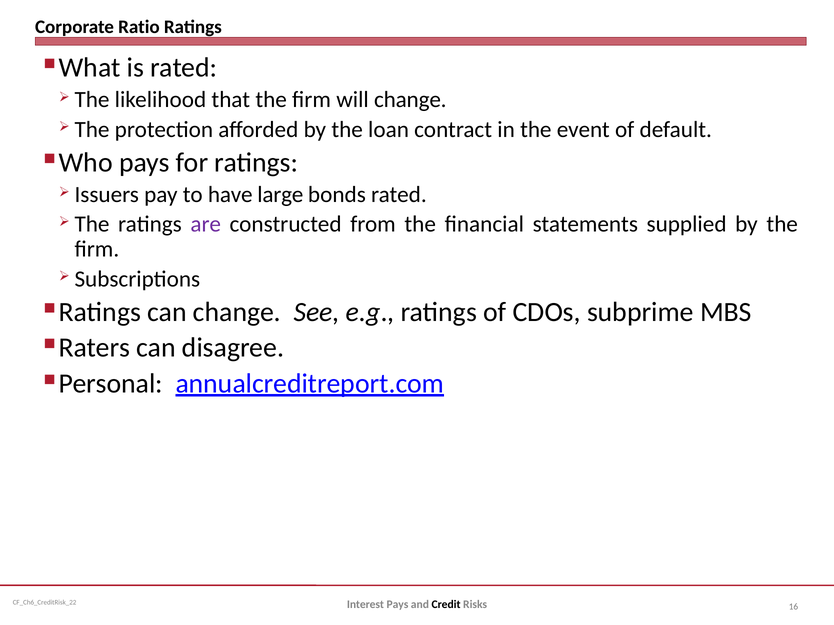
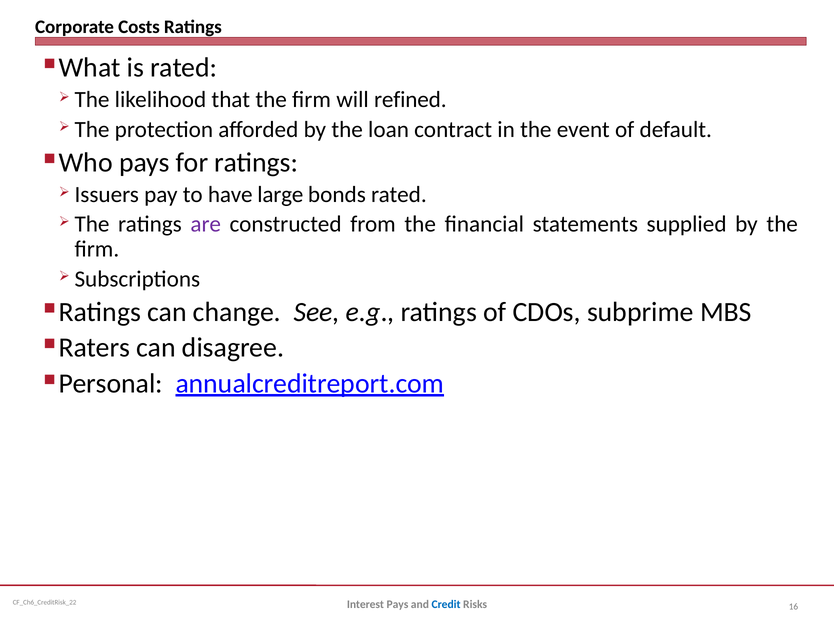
Ratio: Ratio -> Costs (139, 27)
will change: change -> refined (410, 100)
Credit colour: black -> blue (446, 605)
